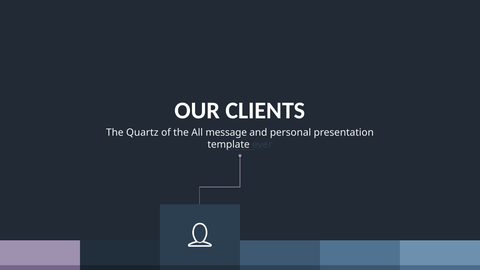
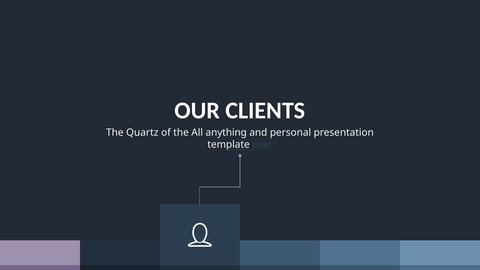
message: message -> anything (226, 133)
